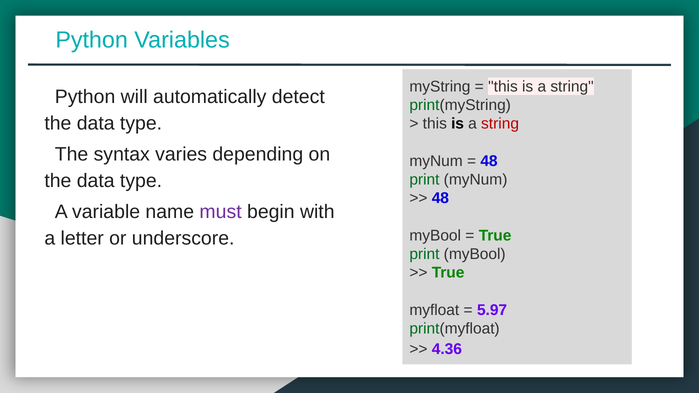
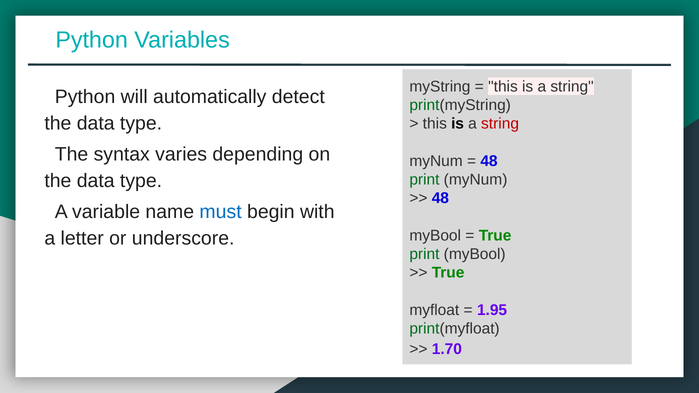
must colour: purple -> blue (221, 212)
5.97: 5.97 -> 1.95 (492, 310)
4.36: 4.36 -> 1.70 (447, 349)
